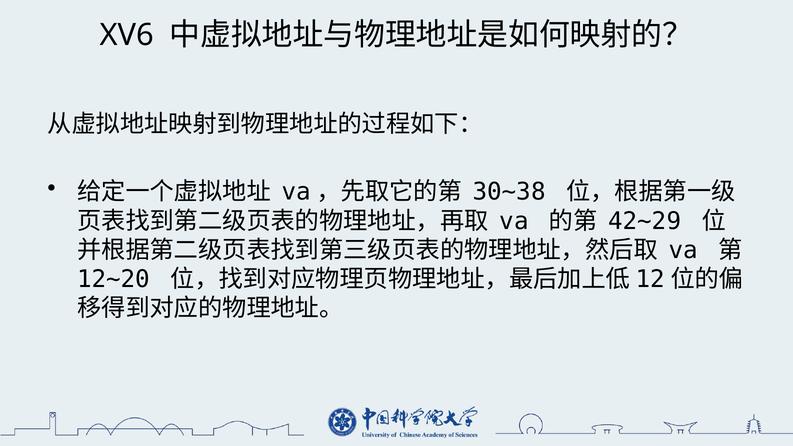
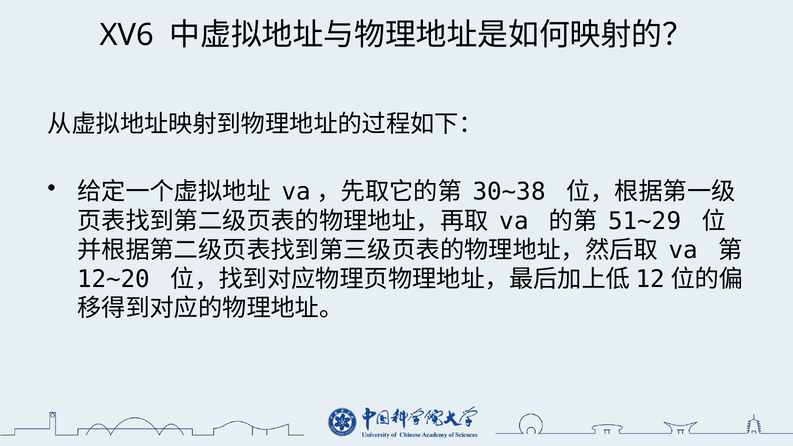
42∼29: 42∼29 -> 51∼29 (645, 221)
